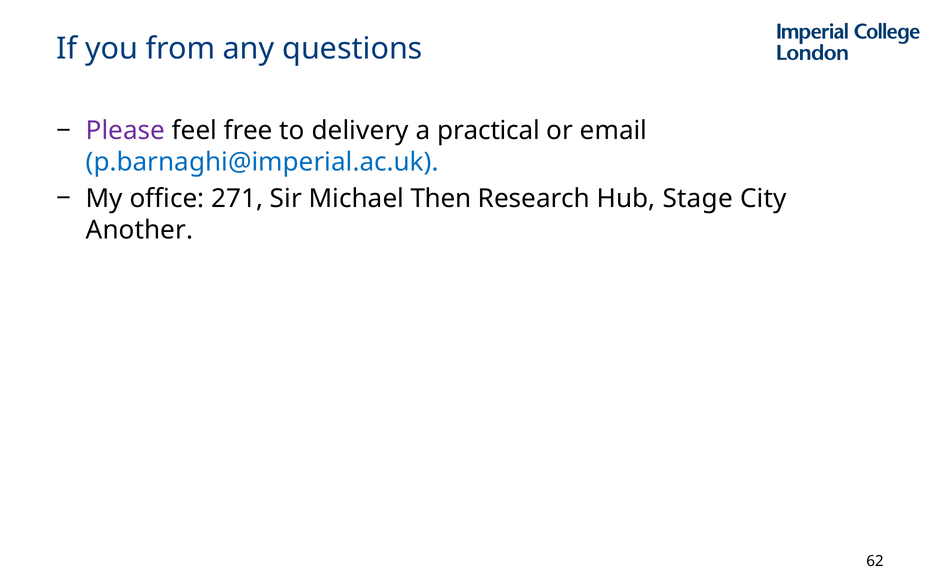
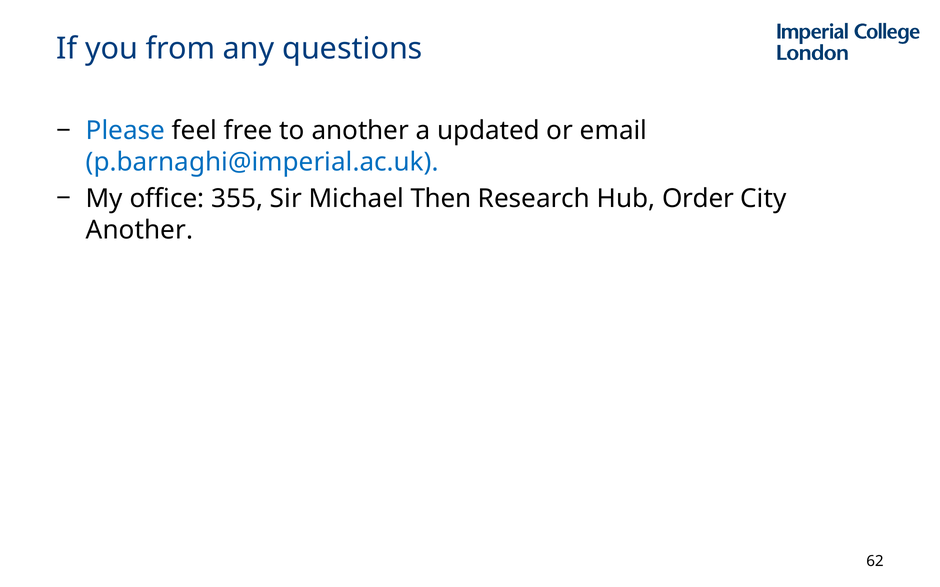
Please colour: purple -> blue (125, 131)
to delivery: delivery -> another (360, 131)
practical: practical -> updated (489, 131)
271: 271 -> 355 (237, 199)
Stage: Stage -> Order (698, 199)
